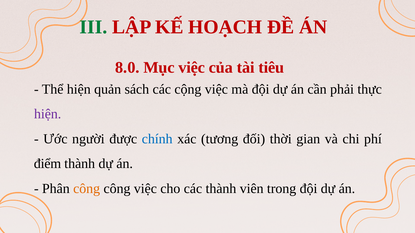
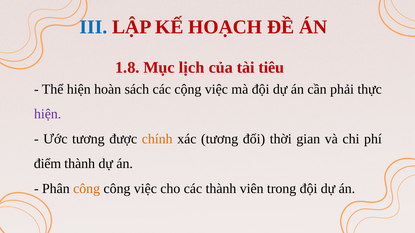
III colour: green -> blue (94, 27)
8.0: 8.0 -> 1.8 (127, 68)
Mục việc: việc -> lịch (192, 68)
quản: quản -> hoàn (108, 89)
Ước người: người -> tương (88, 139)
chính colour: blue -> orange (157, 139)
